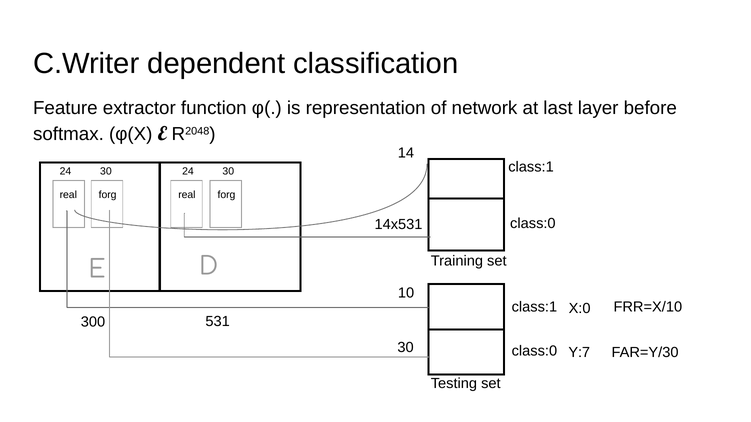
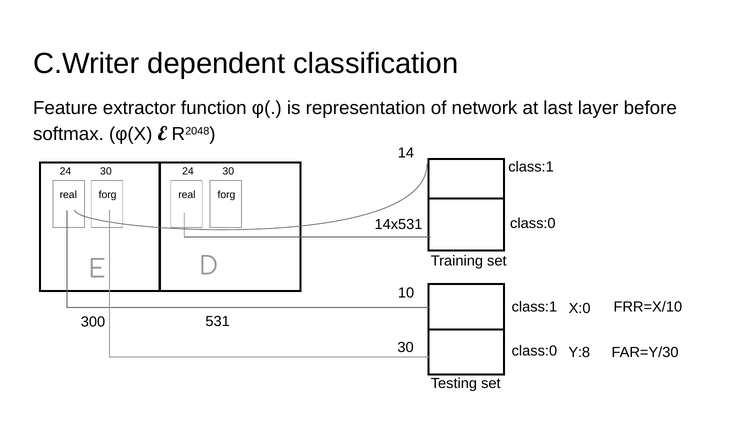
Y:7: Y:7 -> Y:8 (579, 353)
